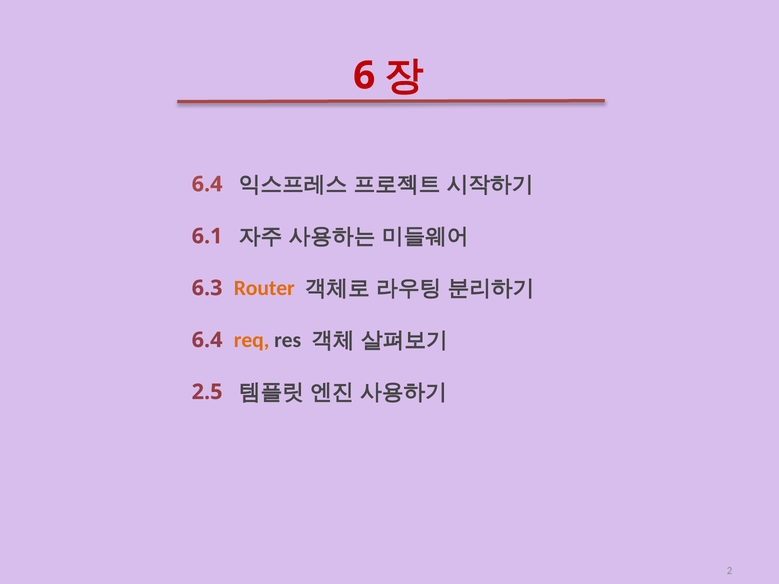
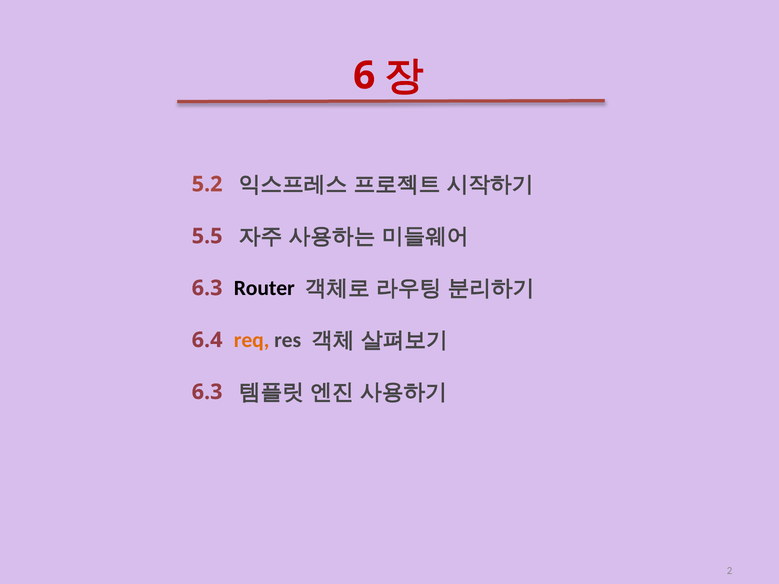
6.4: 6.4 -> 5.2 (207, 184)
6.1: 6.1 -> 5.5 (207, 236)
Router colour: orange -> black (264, 288)
2.5: 2.5 -> 6.3 (207, 392)
